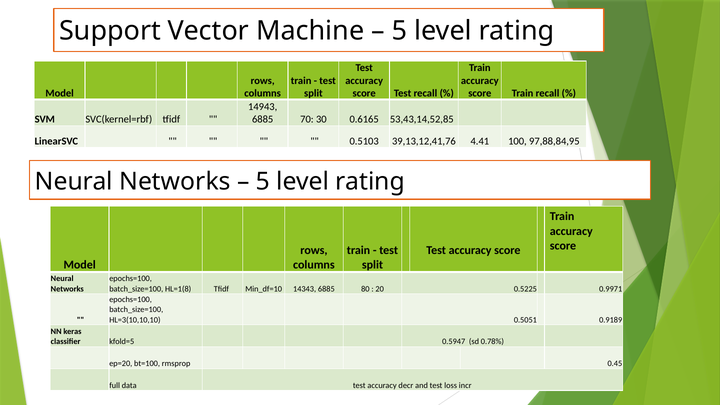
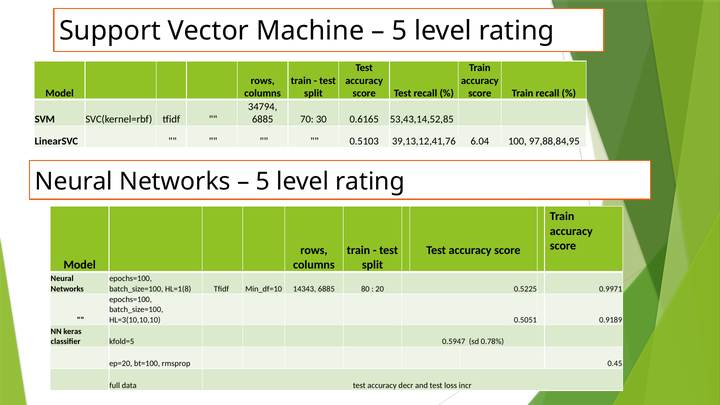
14943: 14943 -> 34794 (263, 107)
4.41: 4.41 -> 6.04 (480, 141)
